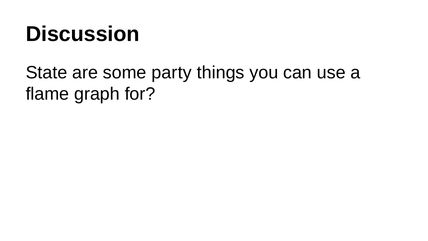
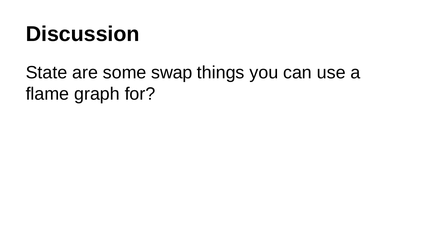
party: party -> swap (172, 72)
